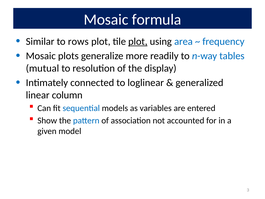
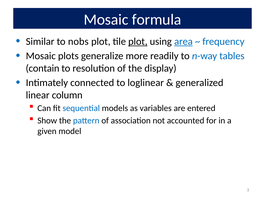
rows: rows -> nobs (78, 41)
area underline: none -> present (183, 41)
mutual: mutual -> contain (43, 68)
